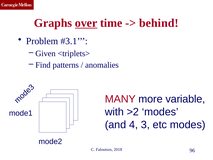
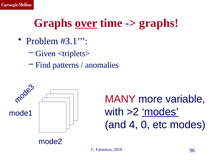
behind: behind -> graphs (159, 23)
modes underline: none -> present (160, 112)
4 3: 3 -> 0 (145, 124)
